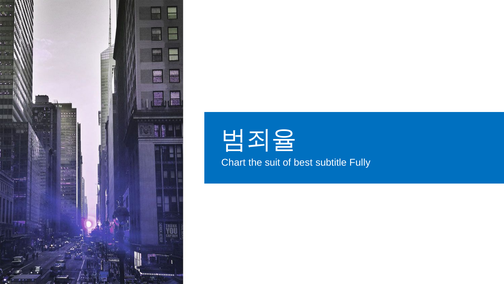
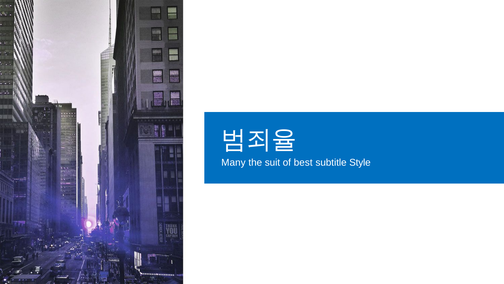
Chart: Chart -> Many (233, 162)
Fully: Fully -> Style (360, 162)
